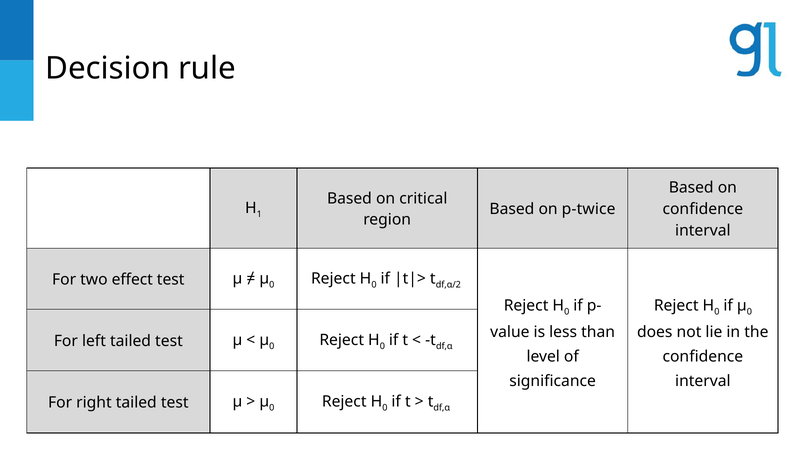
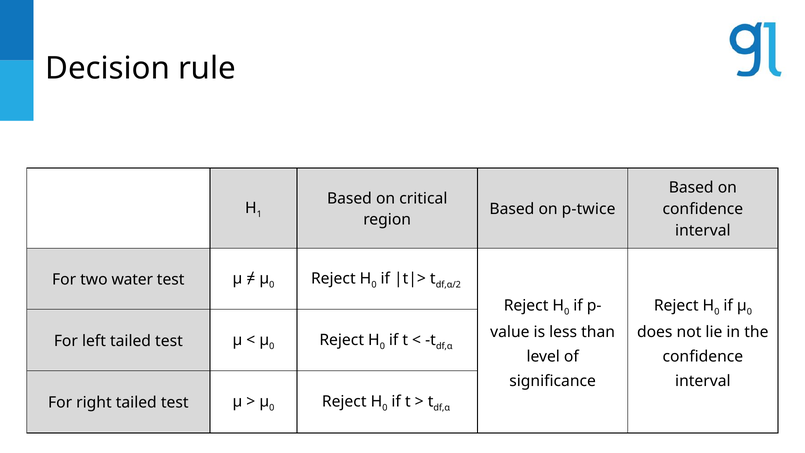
effect: effect -> water (132, 280)
